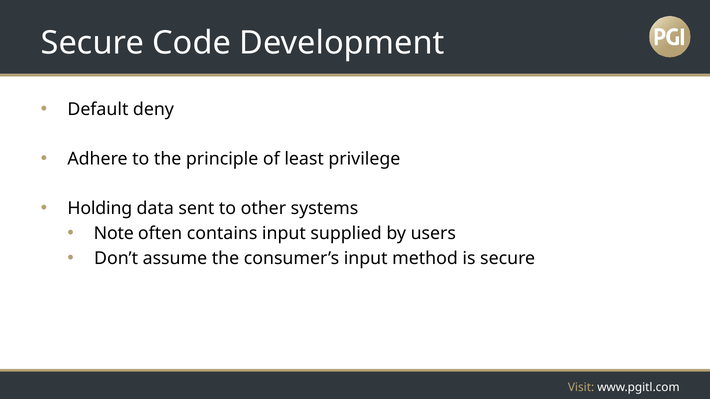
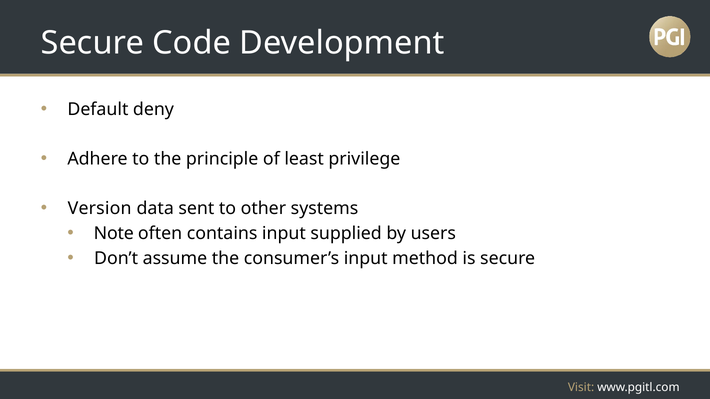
Holding: Holding -> Version (100, 209)
